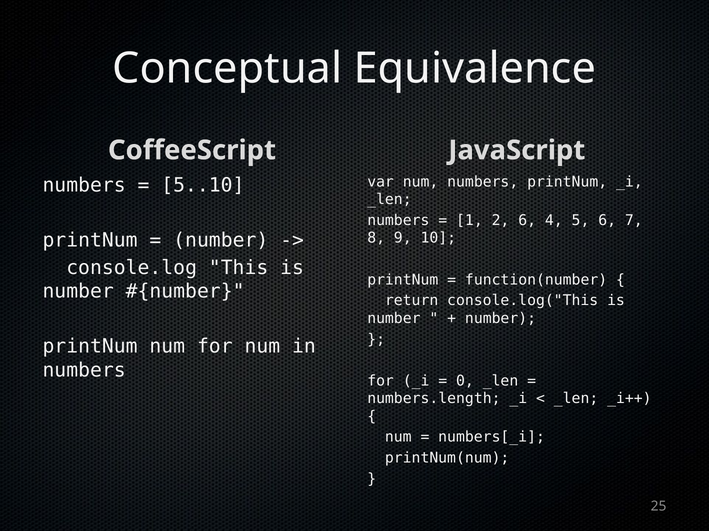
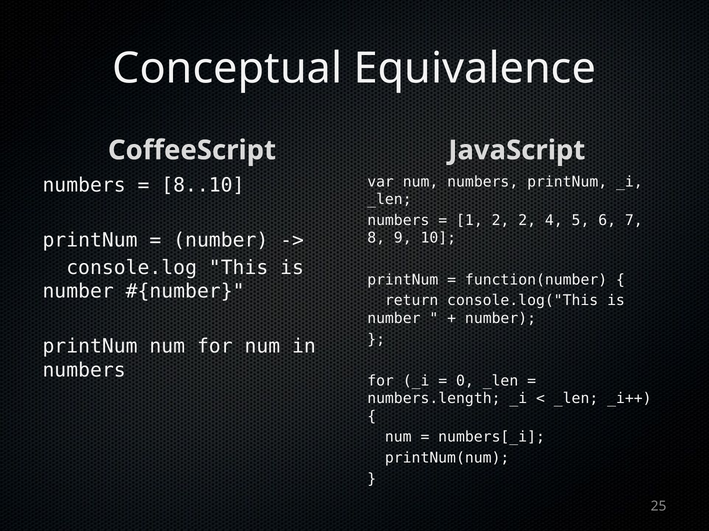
5..10: 5..10 -> 8..10 (203, 185)
2 6: 6 -> 2 (527, 221)
